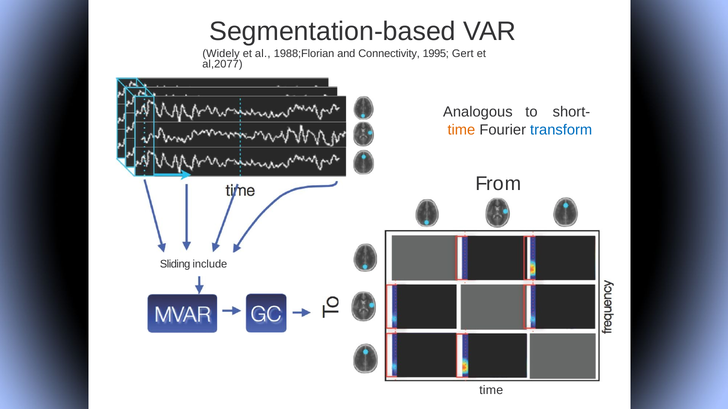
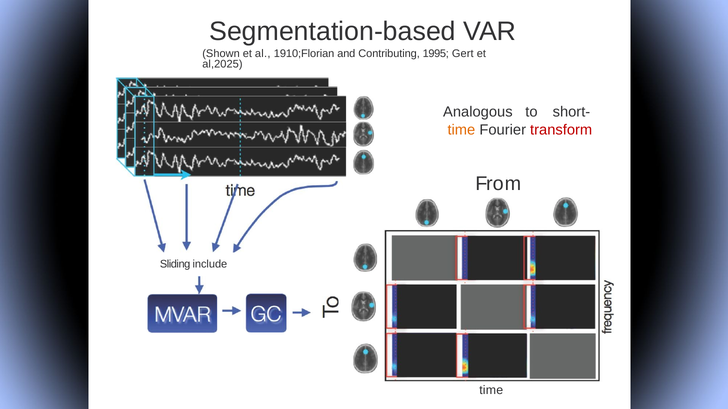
Widely: Widely -> Shown (221, 53)
1988;Florian: 1988;Florian -> 1910;Florian (304, 53)
Connectivity: Connectivity -> Contributing (389, 53)
al,2077: al,2077 -> al,2025 (222, 64)
transform colour: blue -> red (561, 130)
